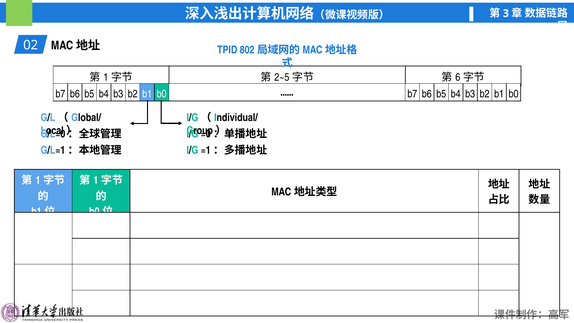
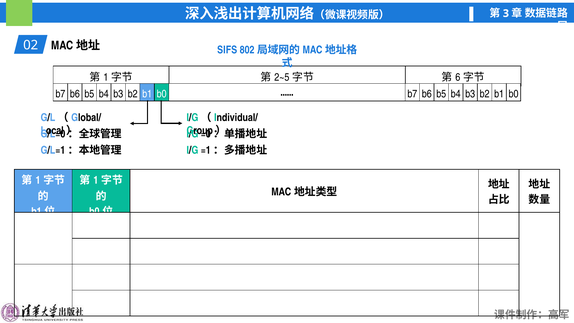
TPID: TPID -> SIFS (227, 50)
